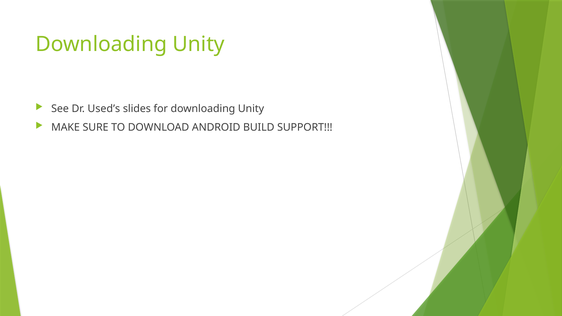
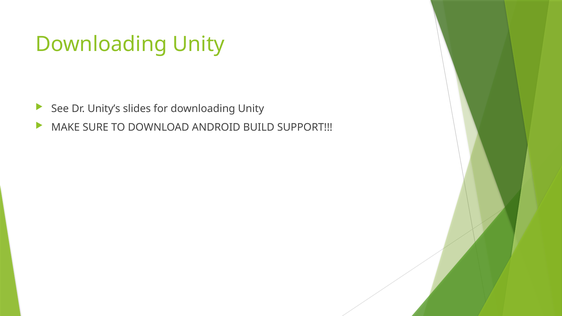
Used’s: Used’s -> Unity’s (104, 109)
